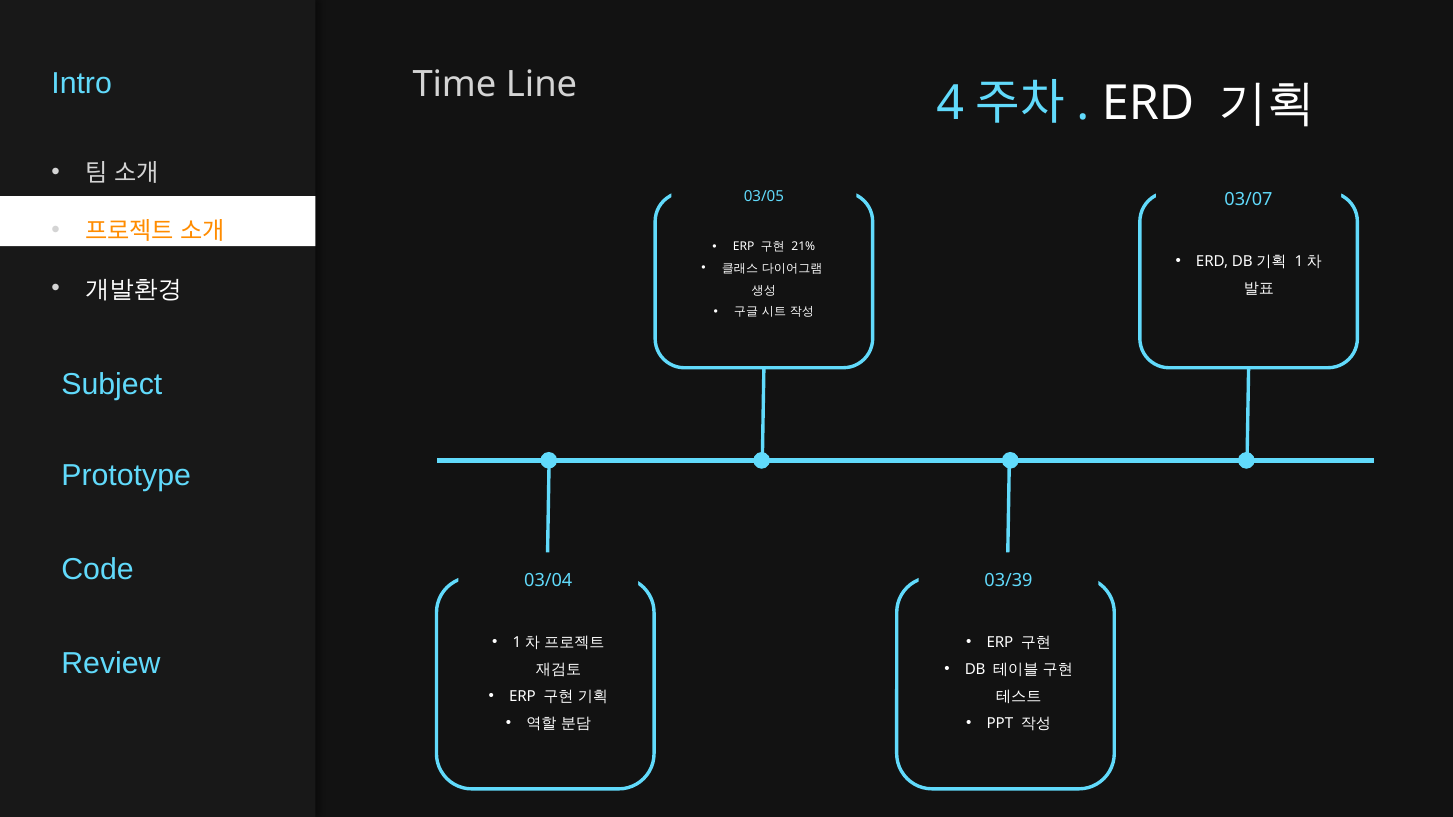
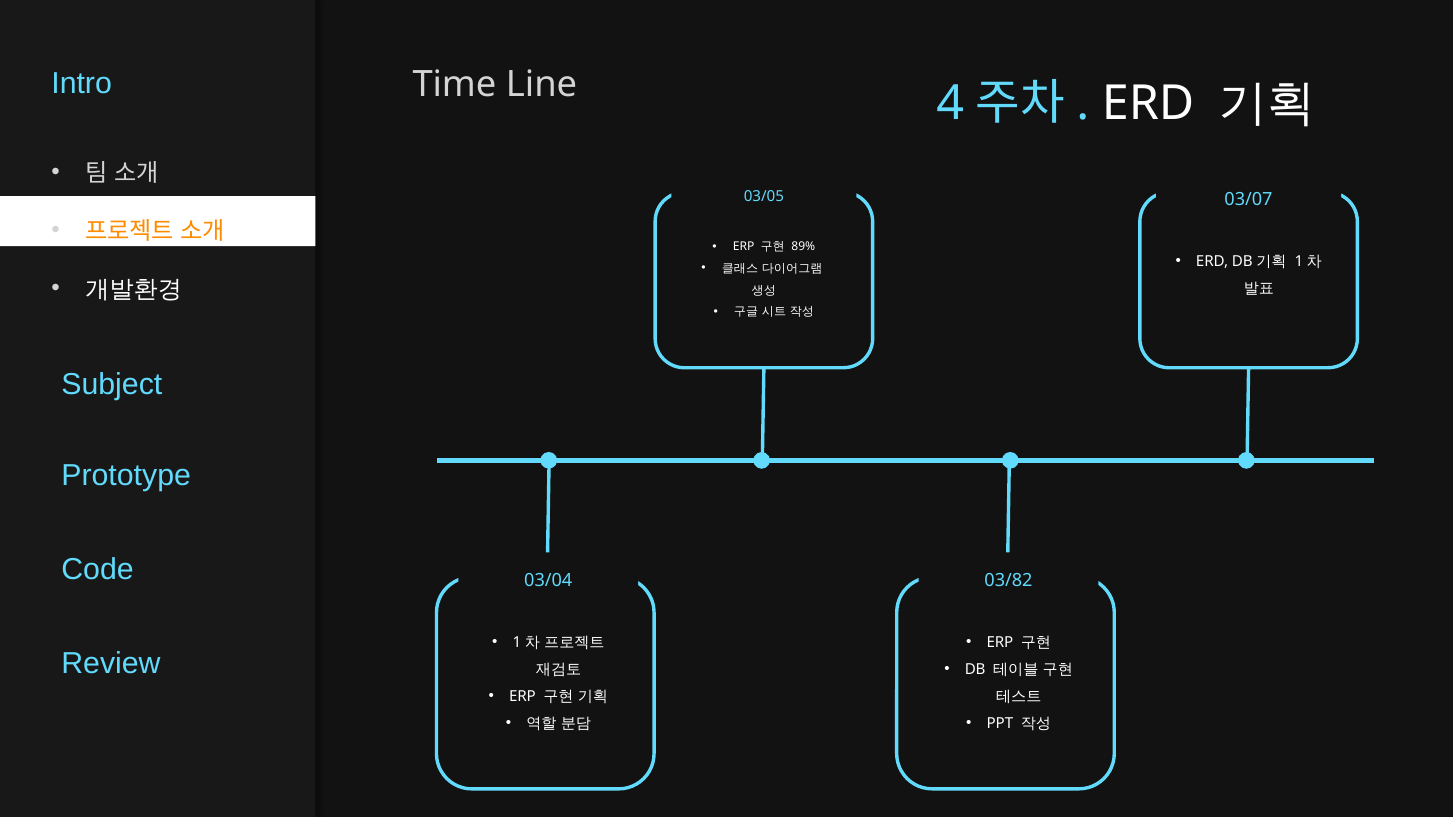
21%: 21% -> 89% (803, 247)
03/39: 03/39 -> 03/82 (1009, 581)
